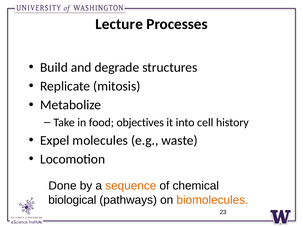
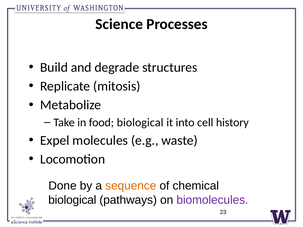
Lecture: Lecture -> Science (119, 24)
food objectives: objectives -> biological (140, 123)
biomolecules colour: orange -> purple (212, 200)
